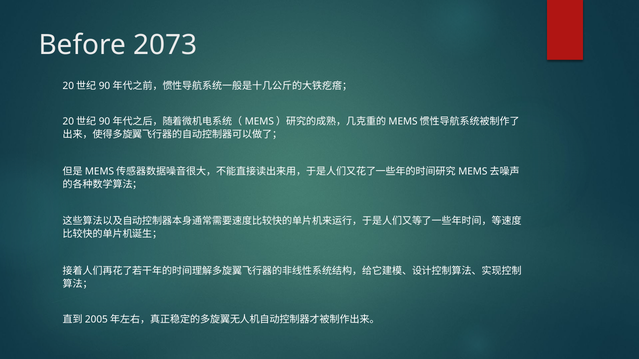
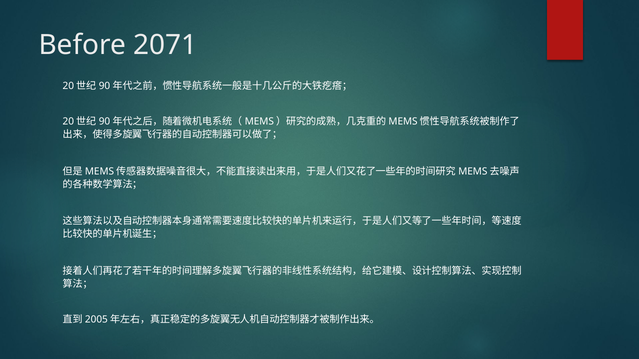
2073: 2073 -> 2071 (165, 45)
